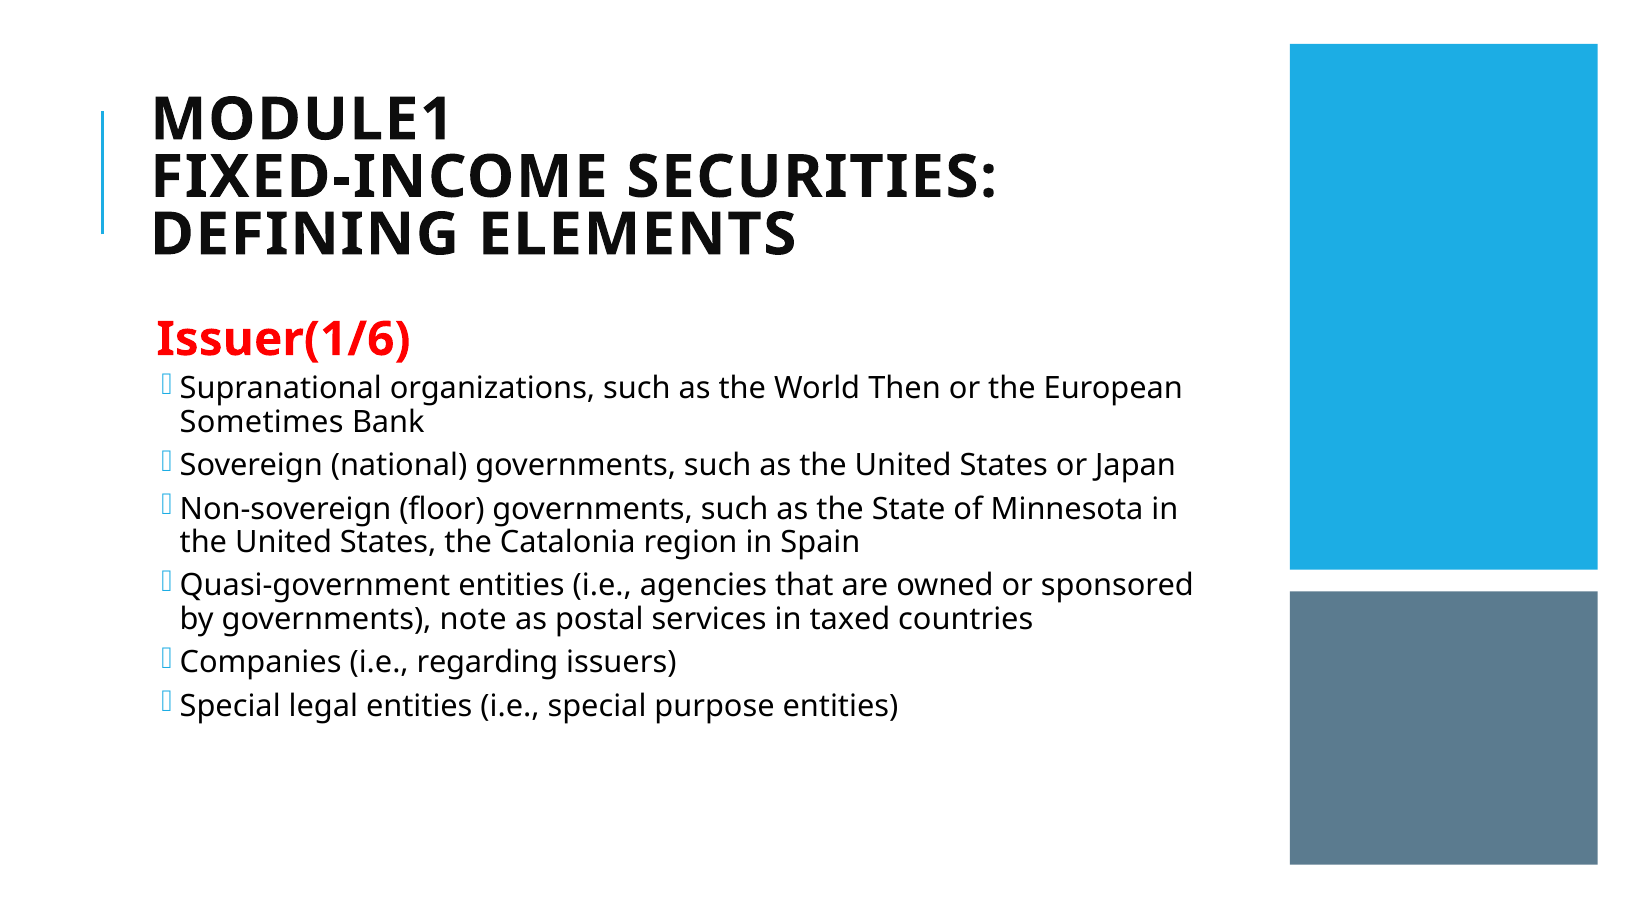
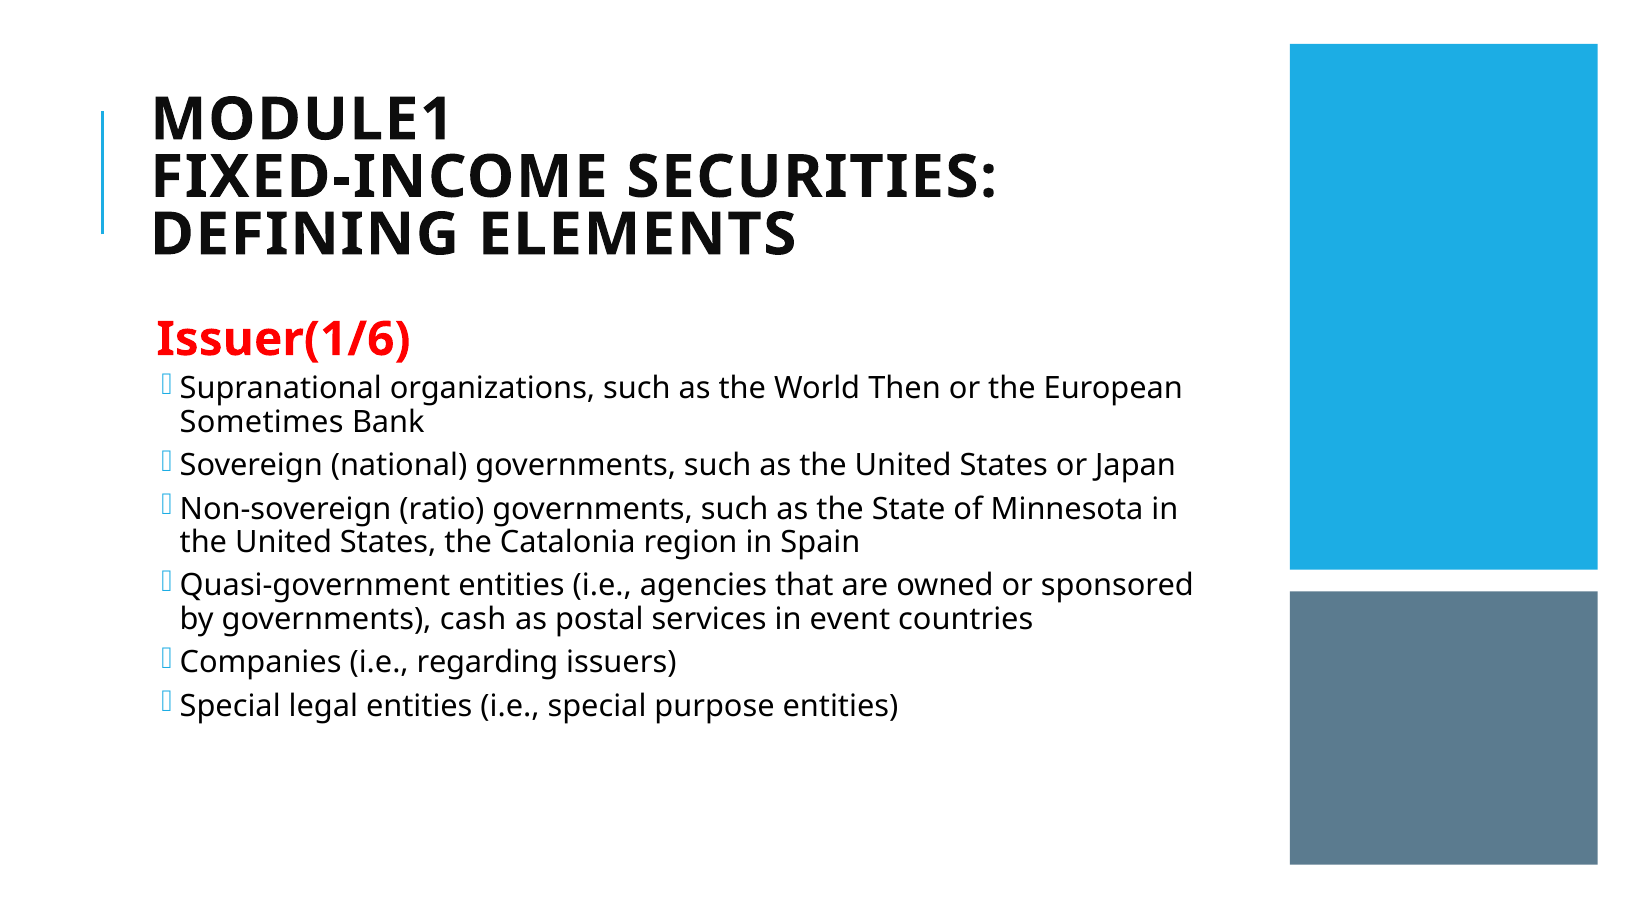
floor: floor -> ratio (442, 509)
note: note -> cash (473, 619)
taxed: taxed -> event (850, 619)
